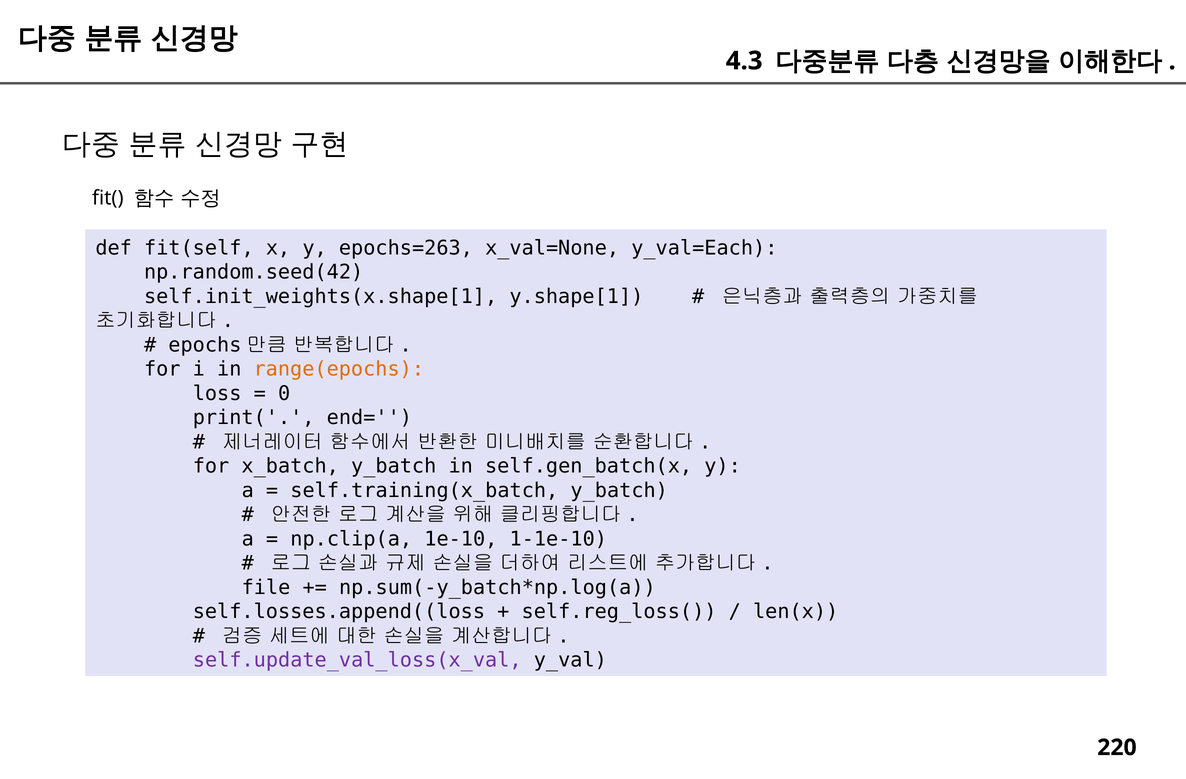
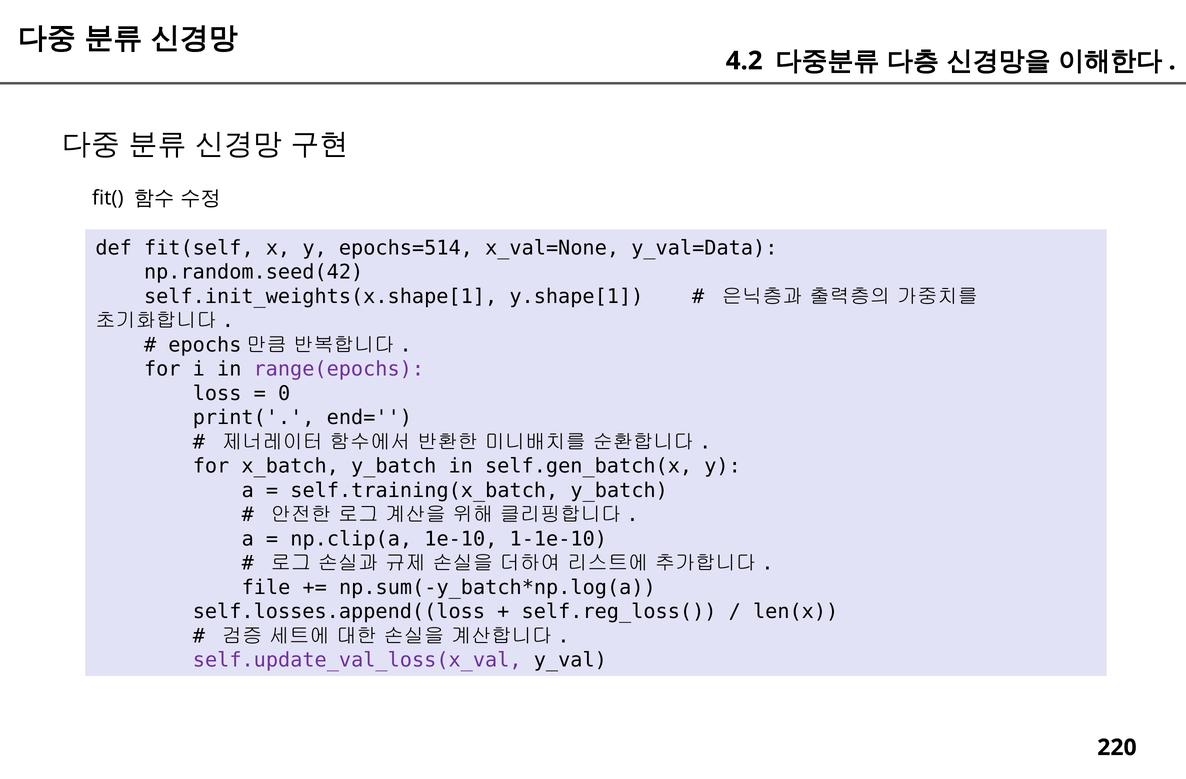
4.3: 4.3 -> 4.2 (744, 61)
epochs=263: epochs=263 -> epochs=514 (406, 248)
y_val=Each: y_val=Each -> y_val=Data (704, 248)
range(epochs colour: orange -> purple (339, 369)
